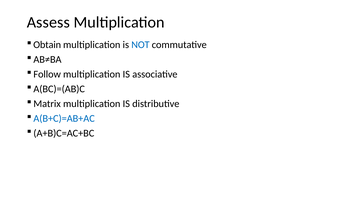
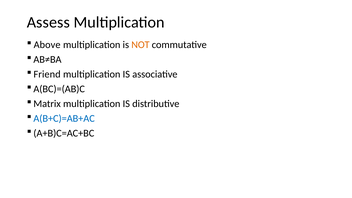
Obtain: Obtain -> Above (47, 45)
NOT colour: blue -> orange (140, 45)
Follow: Follow -> Friend (47, 74)
